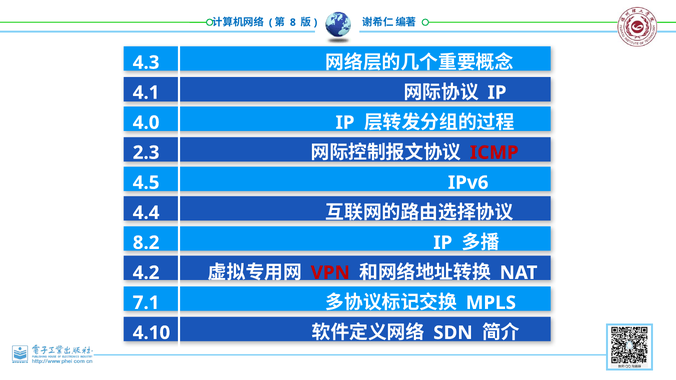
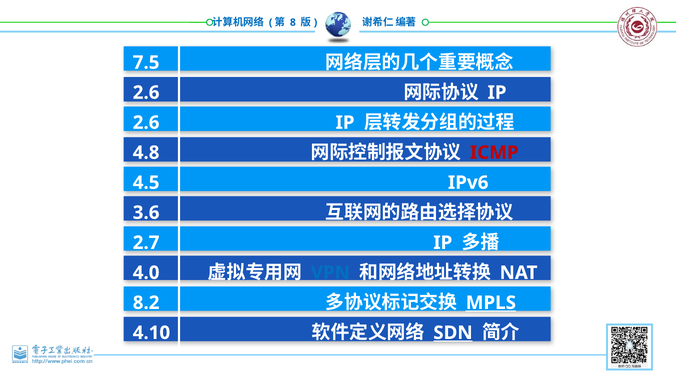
4.3: 4.3 -> 7.5 (146, 63)
4.1: 4.1 -> 2.6 (146, 93)
4.0: 4.0 -> 2.6 (146, 123)
2.3: 2.3 -> 4.8 (146, 153)
4.4: 4.4 -> 3.6 (146, 213)
8.2: 8.2 -> 2.7 (146, 243)
4.2: 4.2 -> 4.0 (146, 273)
VPN colour: red -> blue (330, 273)
7.1: 7.1 -> 8.2 (146, 303)
MPLS underline: none -> present (491, 303)
SDN underline: none -> present (453, 333)
